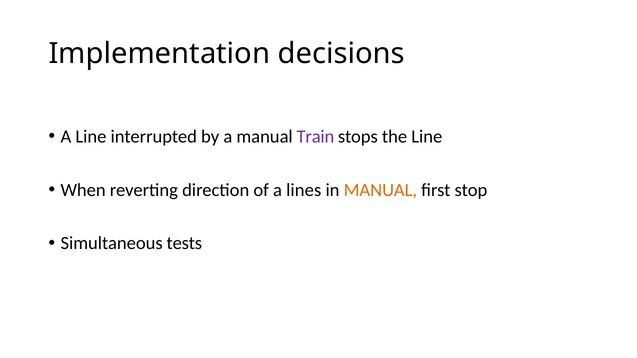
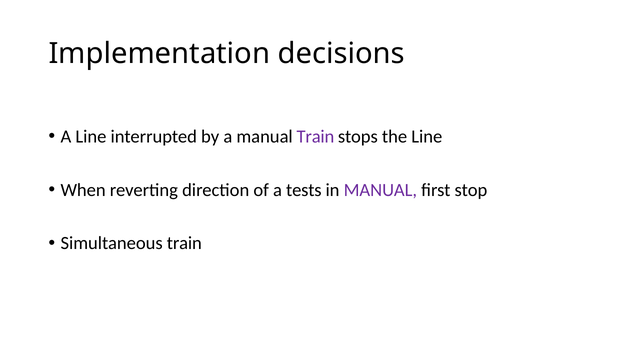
lines: lines -> tests (304, 190)
MANUAL colour: orange -> purple (380, 190)
Simultaneous tests: tests -> train (184, 243)
